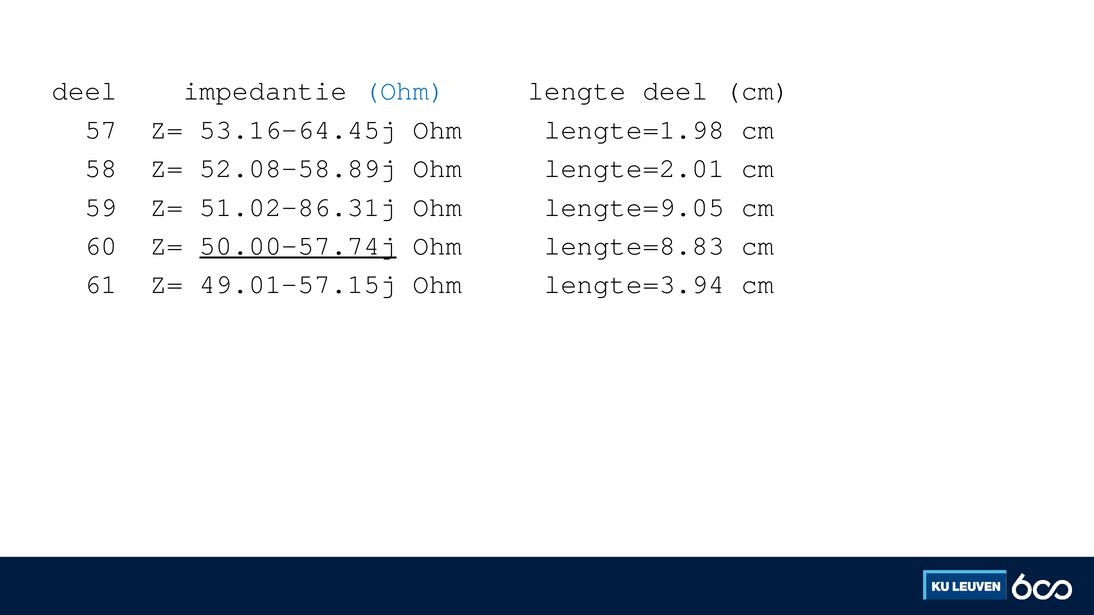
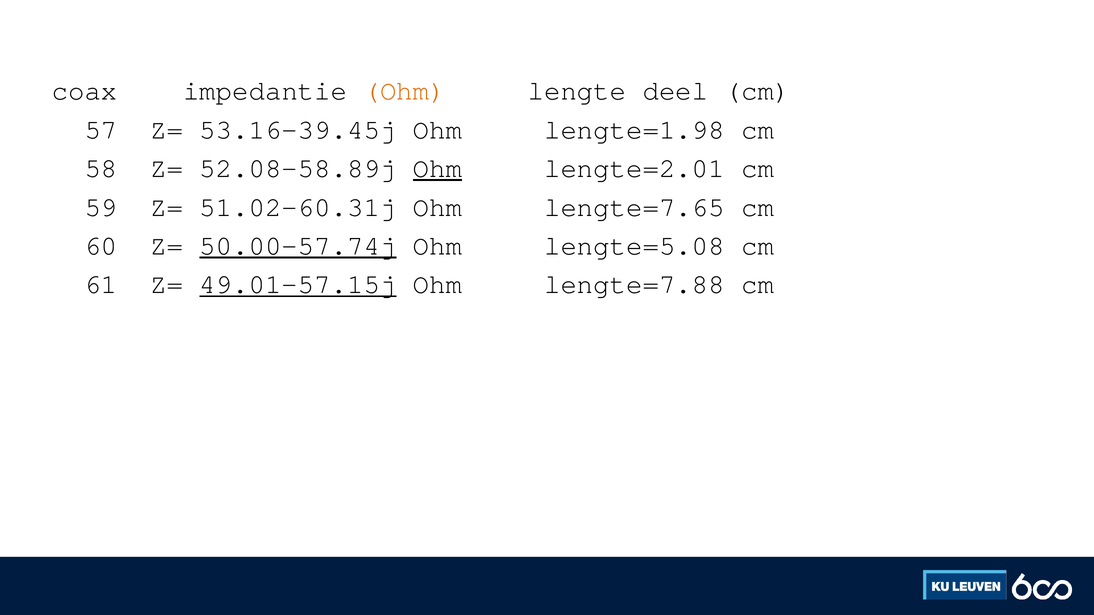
deel: deel -> coax (85, 91)
Ohm colour: blue -> orange (405, 91)
53.16-64.45j: 53.16-64.45j -> 53.16-39.45j (298, 130)
Ohm underline: none -> present (437, 168)
51.02-86.31j: 51.02-86.31j -> 51.02-60.31j (298, 207)
lengte=9.05: lengte=9.05 -> lengte=7.65 (634, 207)
lengte=8.83: lengte=8.83 -> lengte=5.08 (634, 246)
49.01-57.15j underline: none -> present (298, 285)
lengte=3.94: lengte=3.94 -> lengte=7.88 (634, 285)
